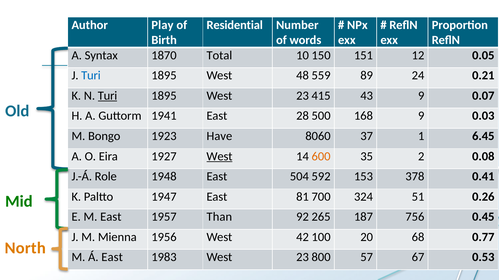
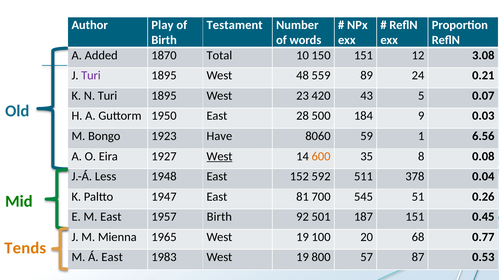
Residential: Residential -> Testament (235, 25)
Syntax: Syntax -> Added (101, 55)
0.05: 0.05 -> 3.08 (483, 55)
Turi colour: blue -> purple (91, 76)
Turi underline: present -> none (108, 96)
415: 415 -> 420 (321, 96)
43 9: 9 -> 5 (421, 96)
1941: 1941 -> 1950 (164, 116)
168: 168 -> 184 (363, 116)
37: 37 -> 59 (367, 136)
6.45: 6.45 -> 6.56 (483, 136)
2: 2 -> 8 (421, 157)
Role: Role -> Less (106, 177)
504: 504 -> 152 (299, 177)
153: 153 -> 511 (363, 177)
0.41: 0.41 -> 0.04 (483, 177)
324: 324 -> 545 (363, 197)
1957 Than: Than -> Birth (219, 217)
265: 265 -> 501 (321, 217)
187 756: 756 -> 151 (415, 217)
1956: 1956 -> 1965 (164, 238)
42: 42 -> 19 (303, 238)
North: North -> Tends (25, 249)
1983 West 23: 23 -> 19 (303, 258)
67: 67 -> 87 (418, 258)
